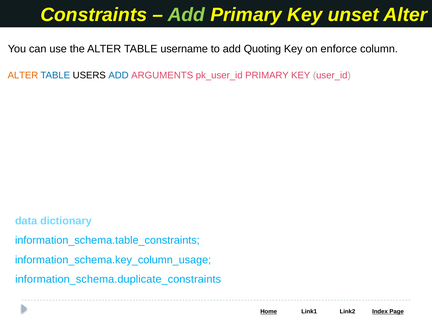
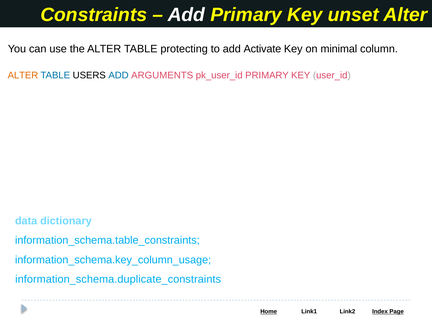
Add colour: light green -> white (186, 15)
username: username -> protecting (184, 49)
Quoting: Quoting -> Activate (262, 49)
enforce: enforce -> minimal (339, 49)
